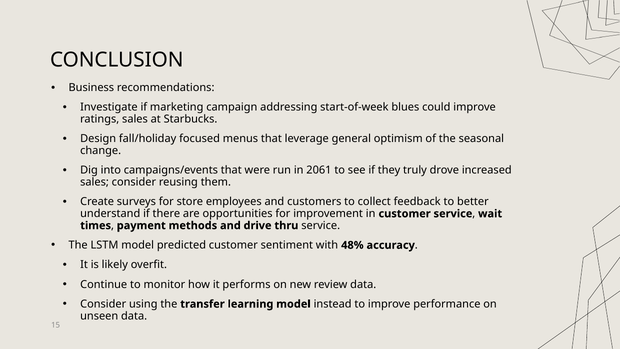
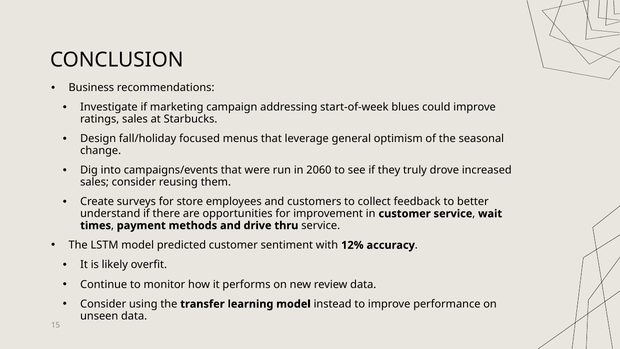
2061: 2061 -> 2060 (319, 170)
48%: 48% -> 12% (352, 245)
